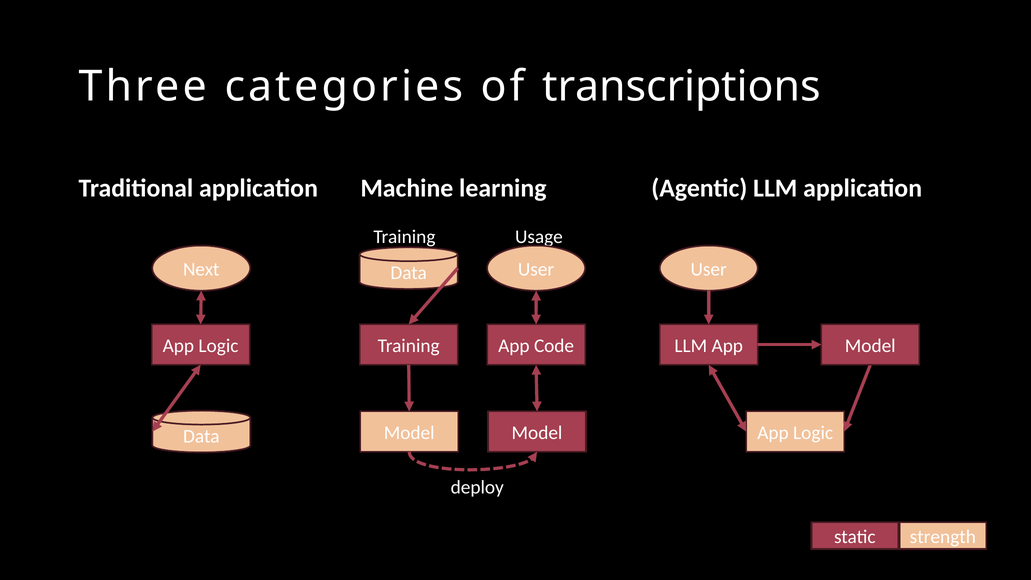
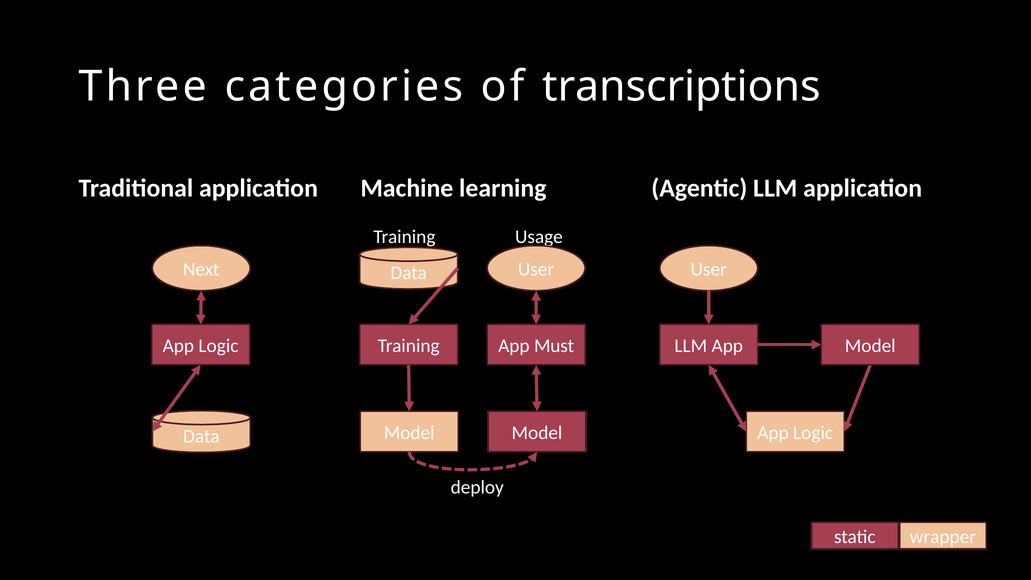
Code: Code -> Must (554, 346)
strength: strength -> wrapper (943, 537)
